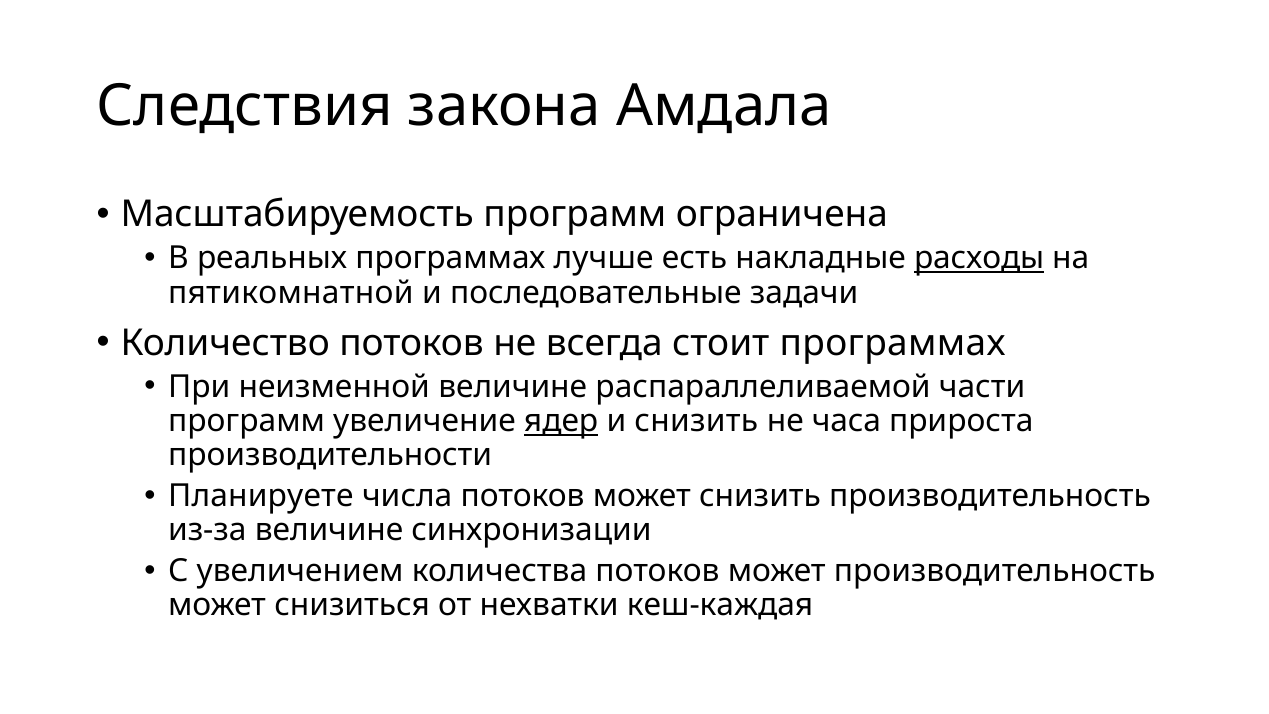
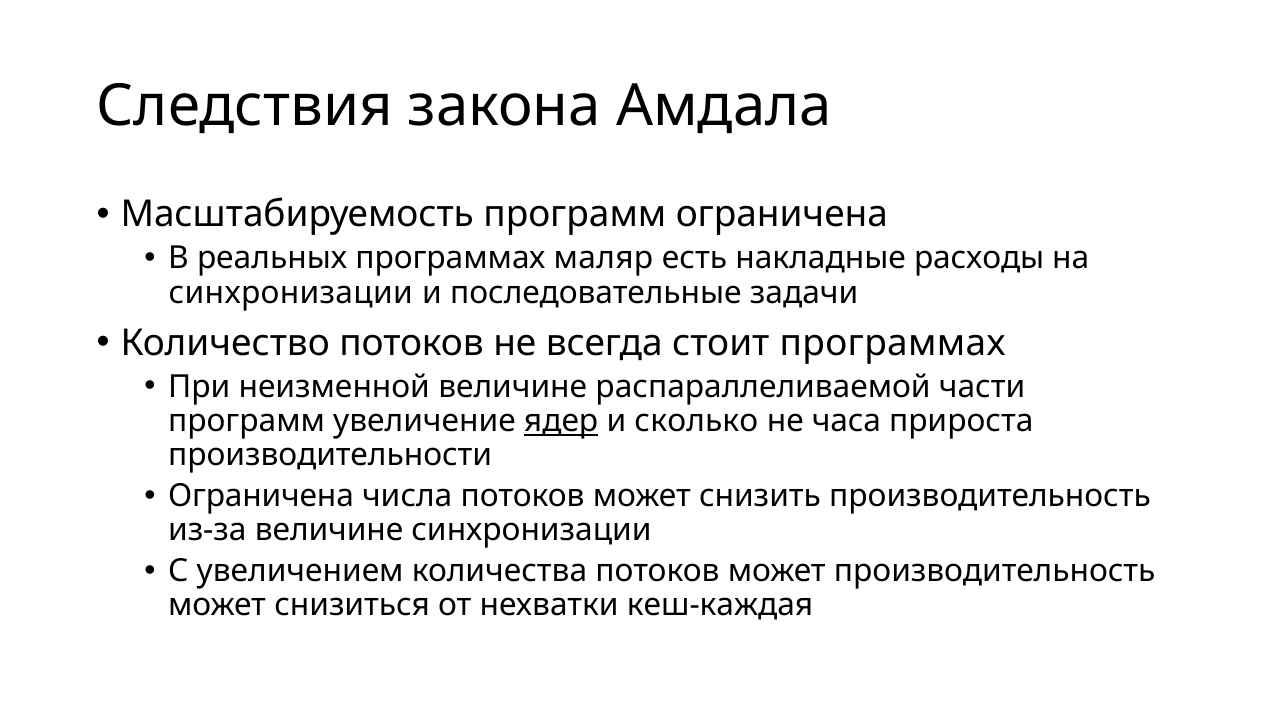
лучше: лучше -> маляр (603, 258)
расходы underline: present -> none (979, 258)
пятикомнатной: пятикомнатной -> синхронизации (291, 293)
и снизить: снизить -> сколько (696, 421)
Планируете: Планируете -> Ограничена (261, 496)
